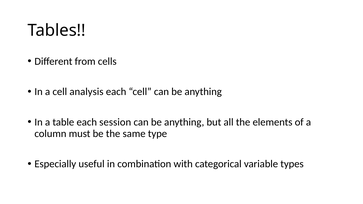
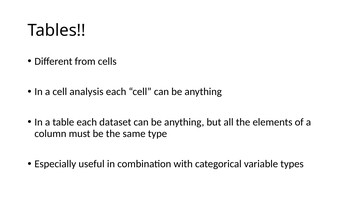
session: session -> dataset (115, 122)
